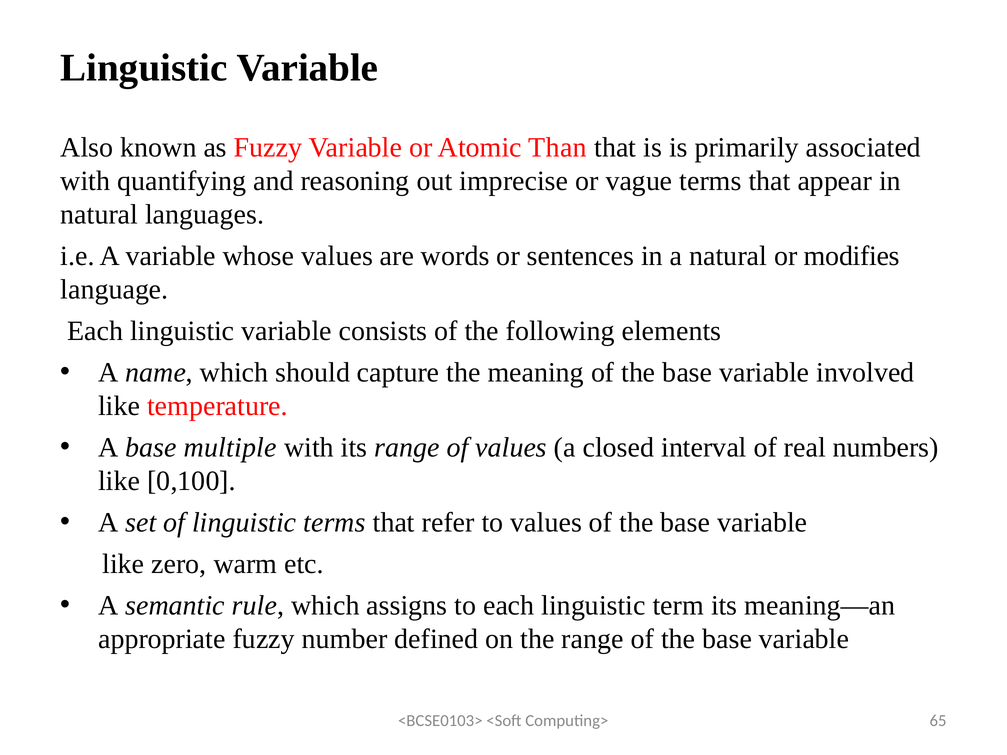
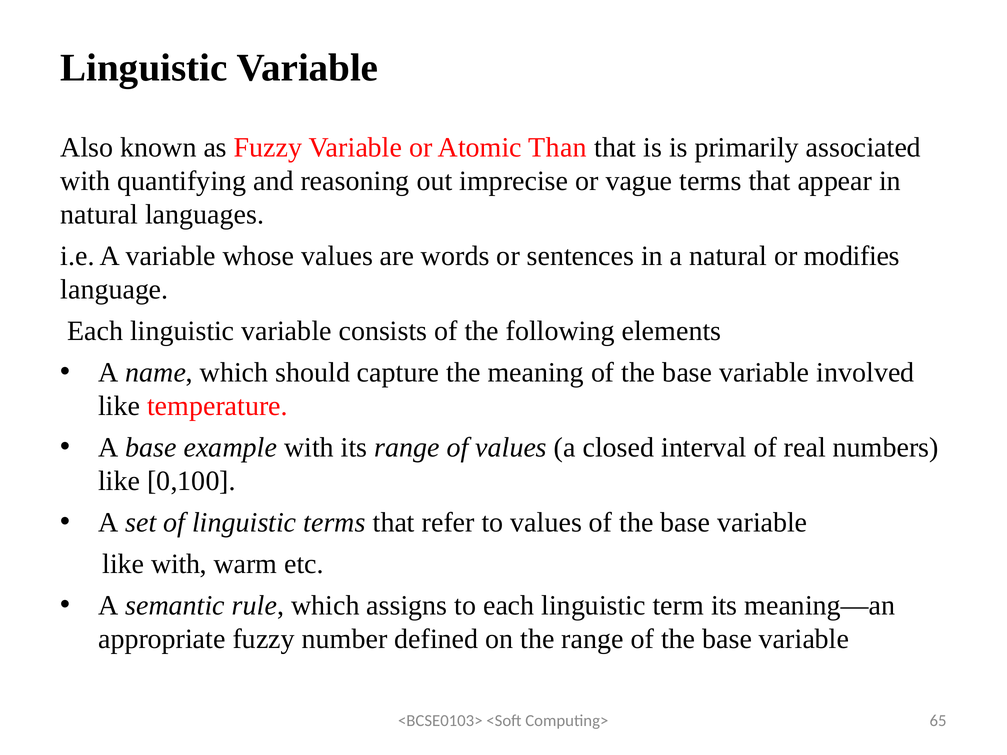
multiple: multiple -> example (230, 448)
like zero: zero -> with (179, 564)
